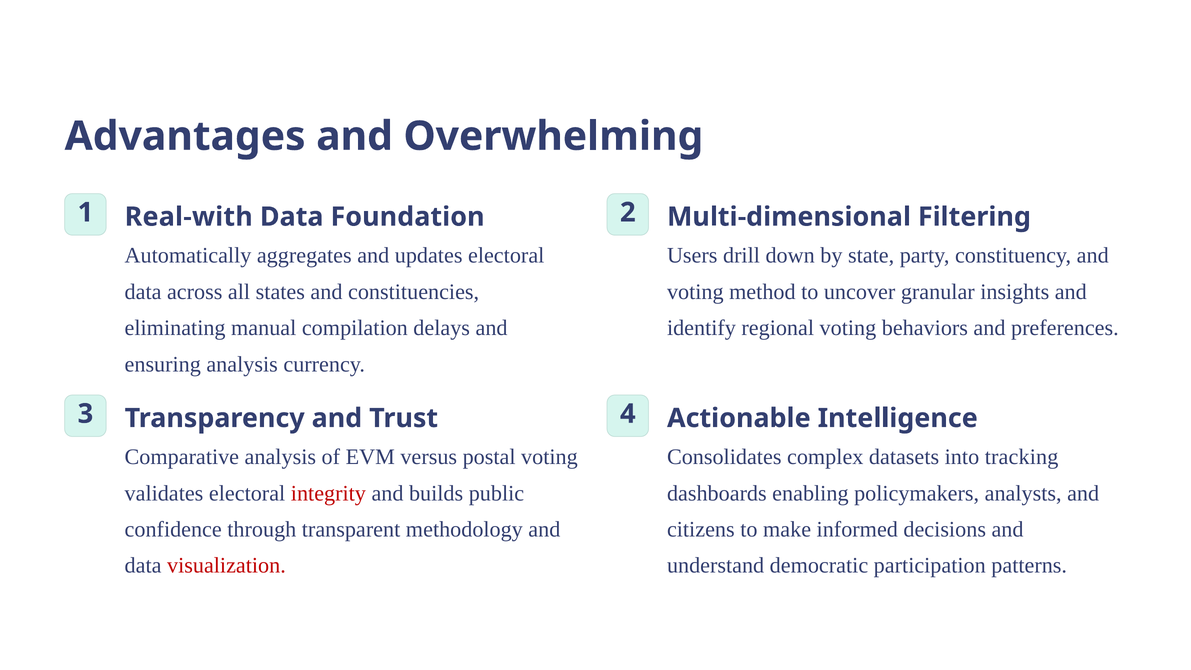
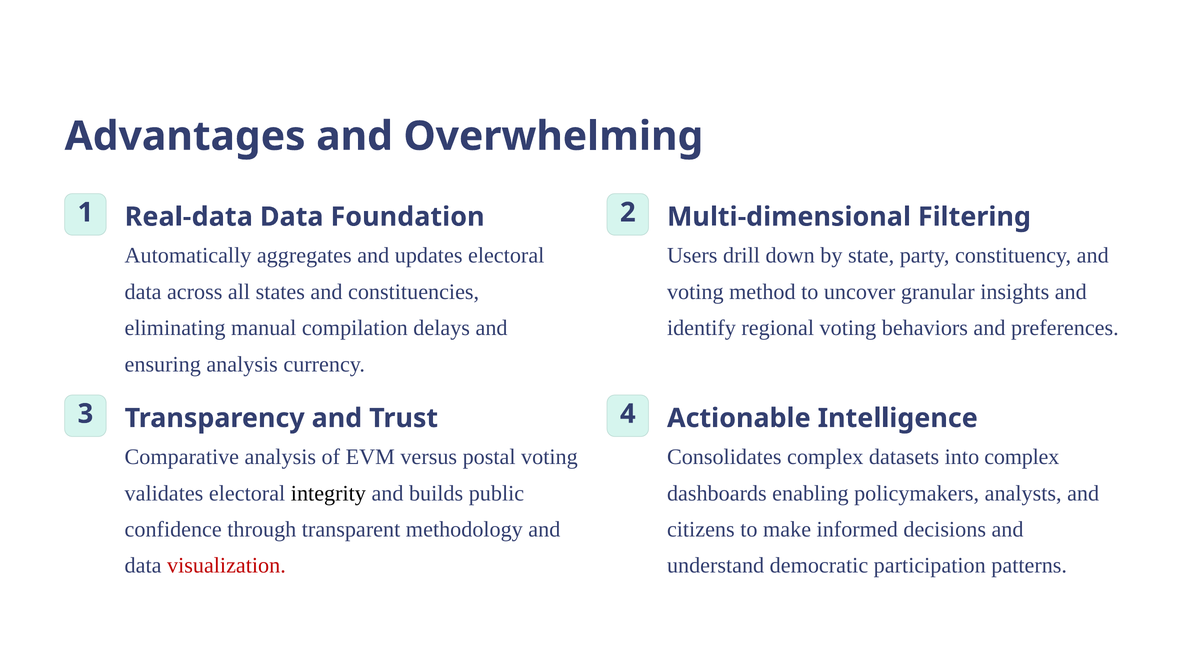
Real-with: Real-with -> Real-data (189, 217)
into tracking: tracking -> complex (1022, 457)
integrity colour: red -> black (328, 493)
